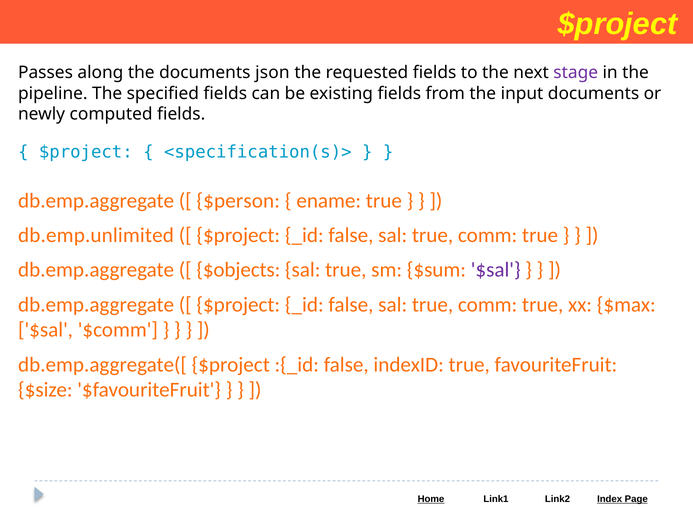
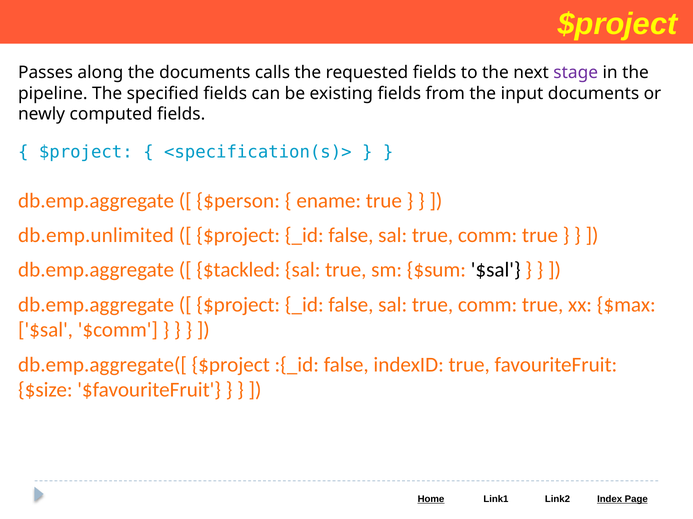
json: json -> calls (273, 73)
$objects: $objects -> $tackled (238, 270)
$sal colour: purple -> black (496, 270)
